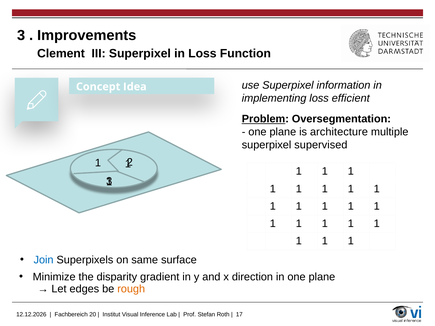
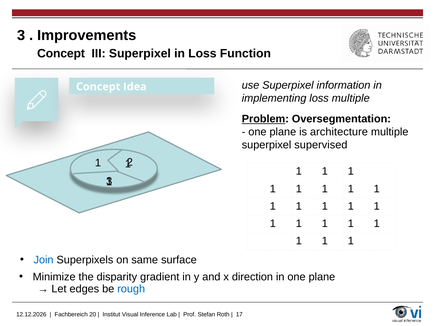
Clement: Clement -> Concept (61, 54)
loss efficient: efficient -> multiple (351, 98)
rough colour: orange -> blue (131, 289)
